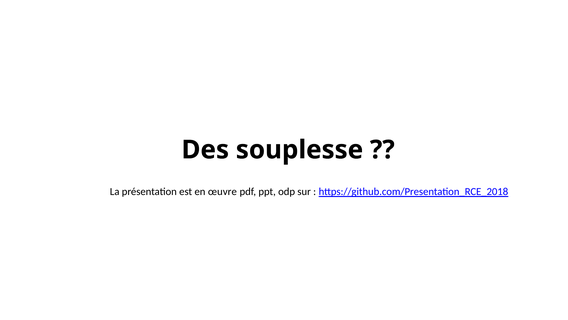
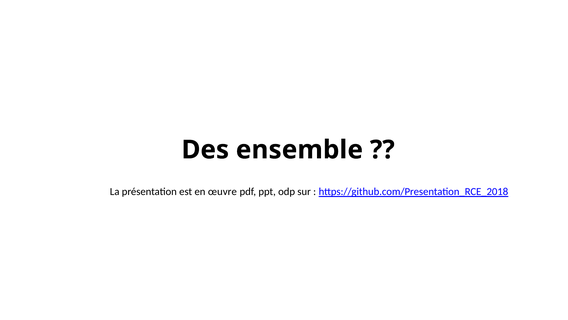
souplesse: souplesse -> ensemble (299, 150)
